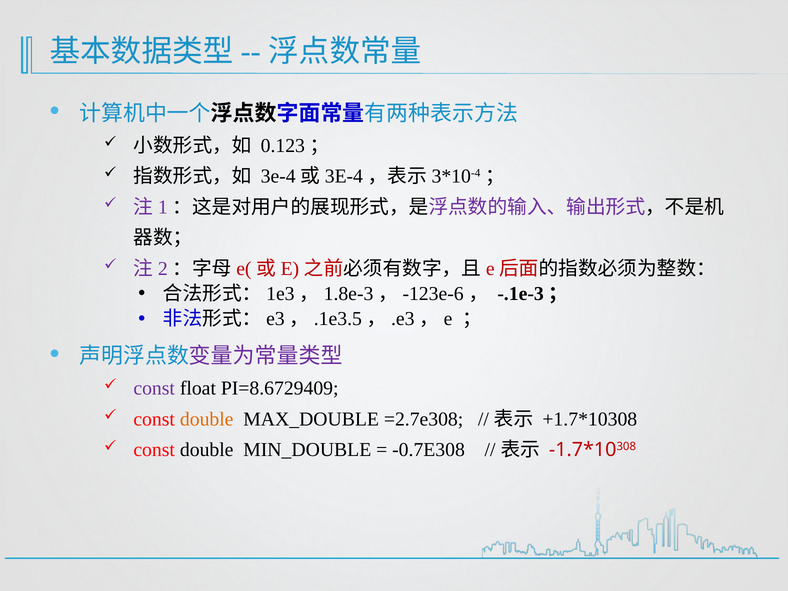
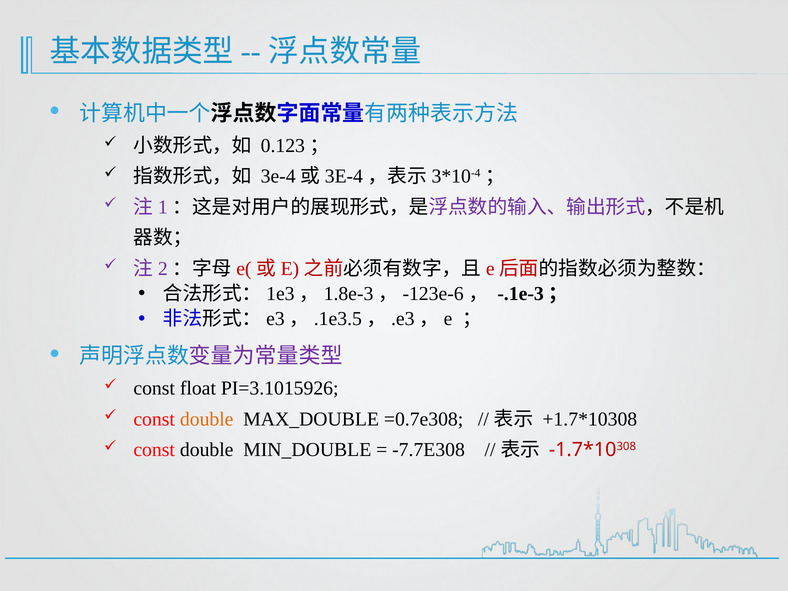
const colour: purple -> black (154, 388)
PI=8.6729409: PI=8.6729409 -> PI=3.1015926 (280, 388)
=2.7e308: =2.7e308 -> =0.7e308 (424, 419)
-0.7E308: -0.7E308 -> -7.7E308 (429, 450)
